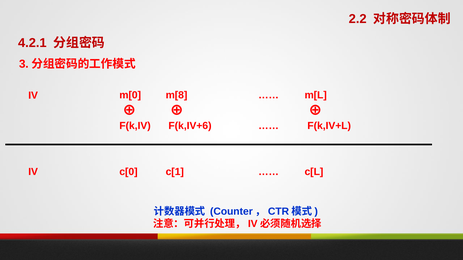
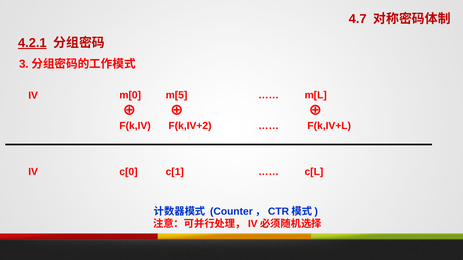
2.2: 2.2 -> 4.7 (358, 19)
4.2.1 underline: none -> present (32, 43)
m[8: m[8 -> m[5 (177, 95)
F(k,IV+6: F(k,IV+6 -> F(k,IV+2 (190, 126)
